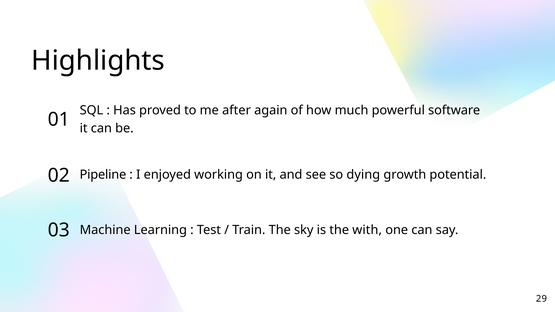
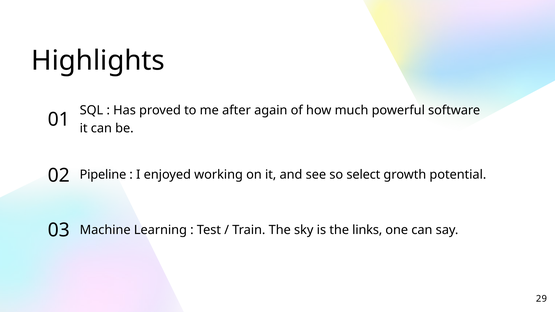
dying: dying -> select (363, 175)
with: with -> links (367, 230)
